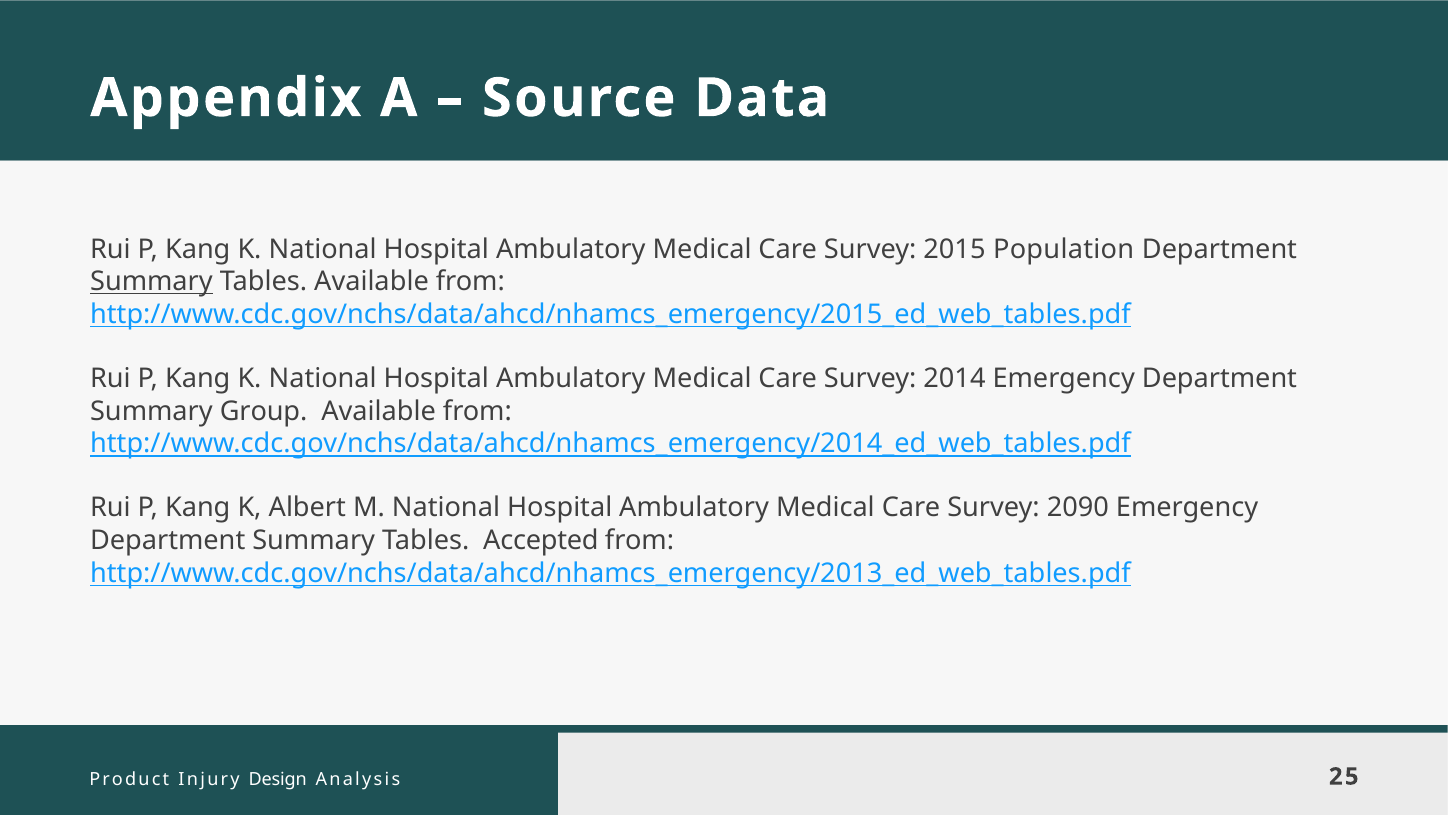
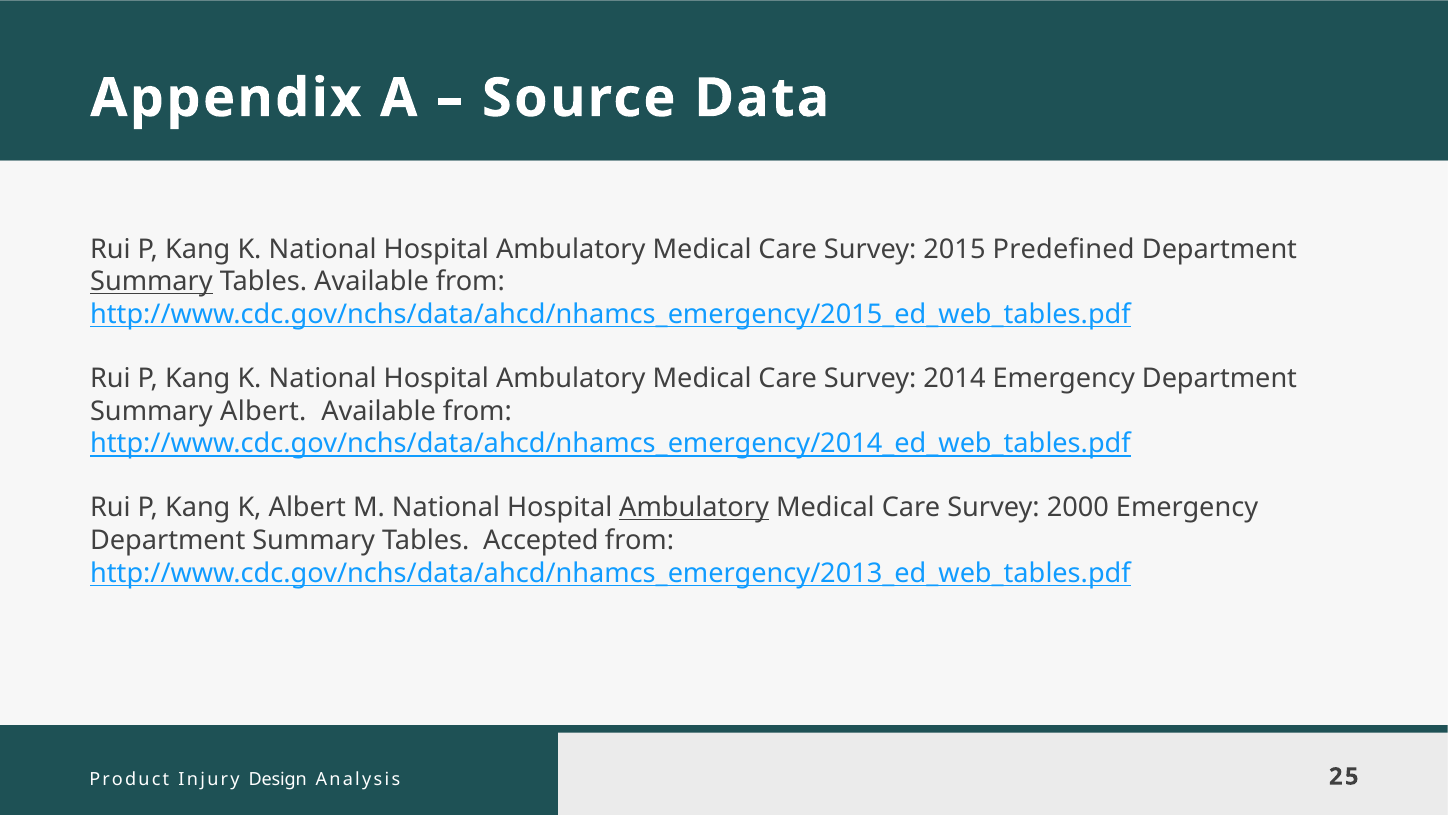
Population: Population -> Predefined (1064, 249)
Summary Group: Group -> Albert (263, 411)
Ambulatory underline: none -> present (694, 508)
2090: 2090 -> 2000 (1078, 508)
